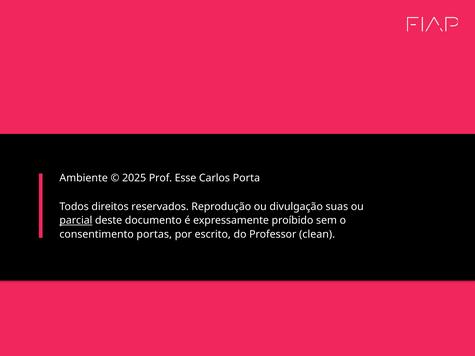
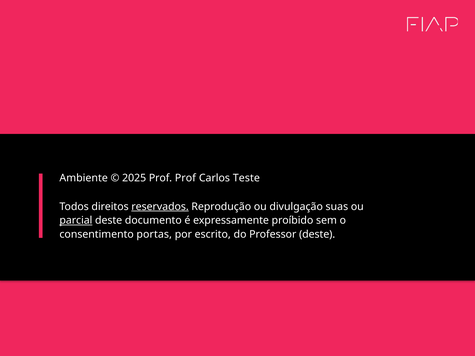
Prof Esse: Esse -> Prof (185, 178)
Porta: Porta -> Teste (246, 178)
reservados underline: none -> present (160, 207)
Professor clean: clean -> deste (317, 235)
